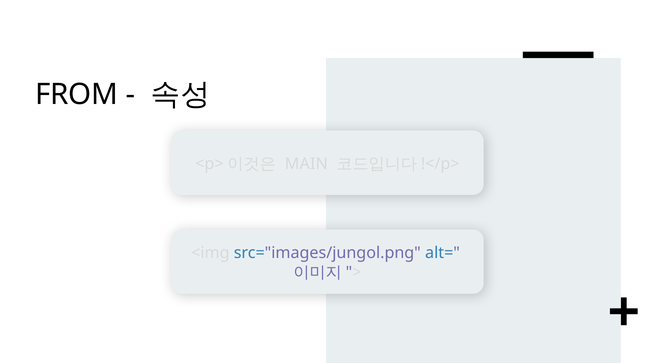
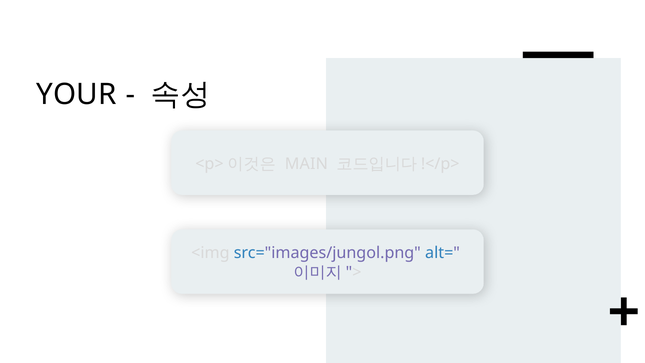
FROM: FROM -> YOUR (76, 94)
